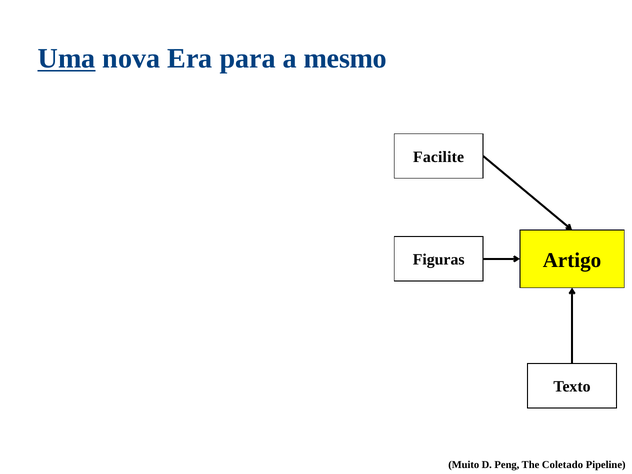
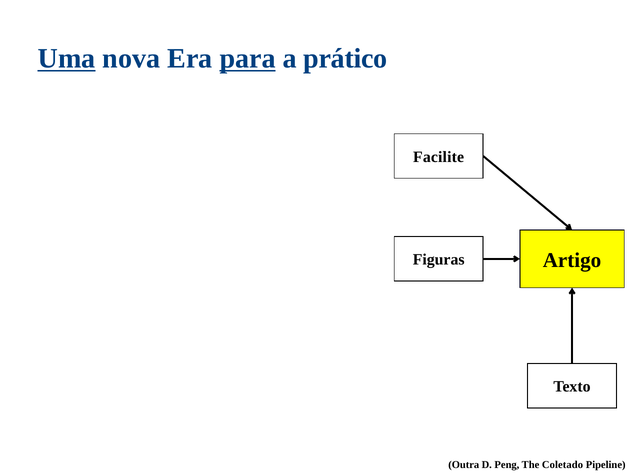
para underline: none -> present (248, 59)
mesmo: mesmo -> prático (345, 59)
Muito: Muito -> Outra (464, 465)
